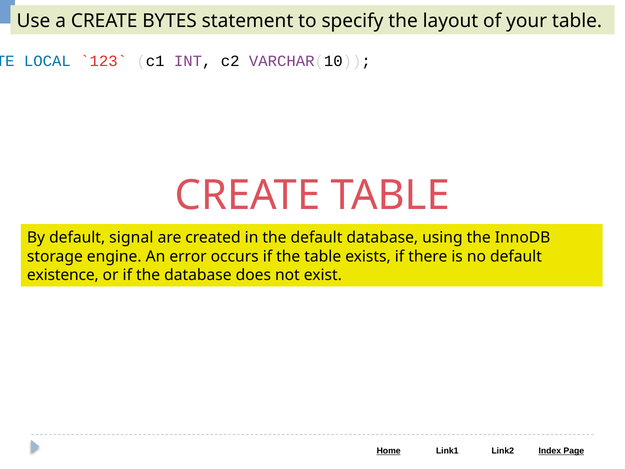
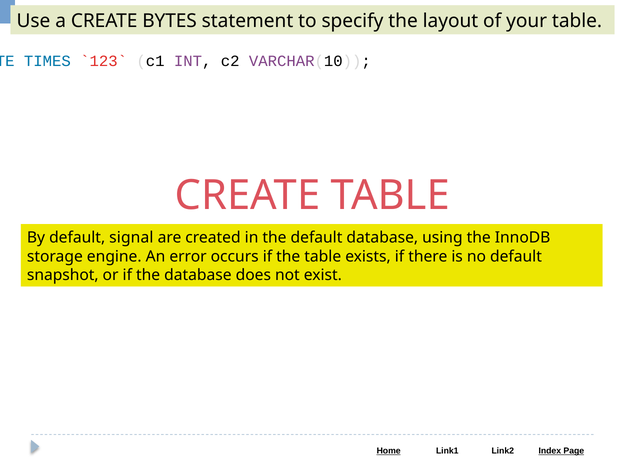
LOCAL: LOCAL -> TIMES (47, 61)
existence: existence -> snapshot (63, 275)
